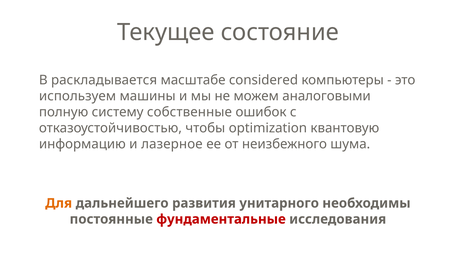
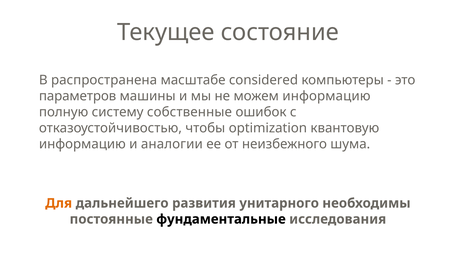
раскладывается: раскладывается -> распространена (104, 80)
используем: используем -> параметров (78, 96)
можем аналоговыми: аналоговыми -> информацию (326, 96)
лазерное: лазерное -> аналогии (172, 144)
фундаментальные colour: red -> black (221, 219)
